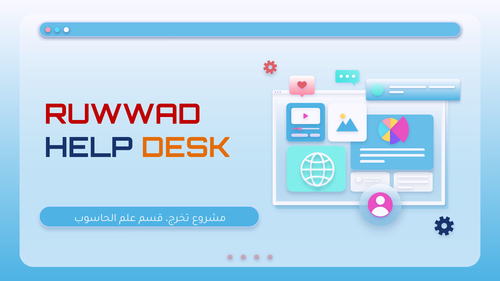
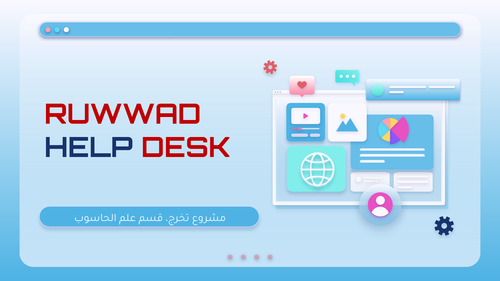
DESK colour: orange -> red (186, 148)
